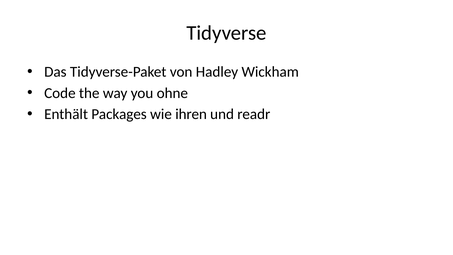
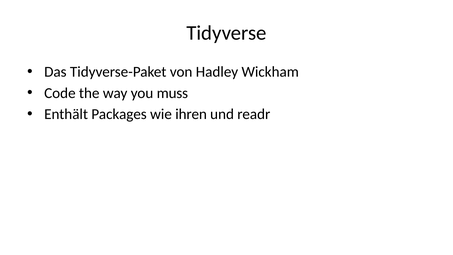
ohne: ohne -> muss (172, 93)
